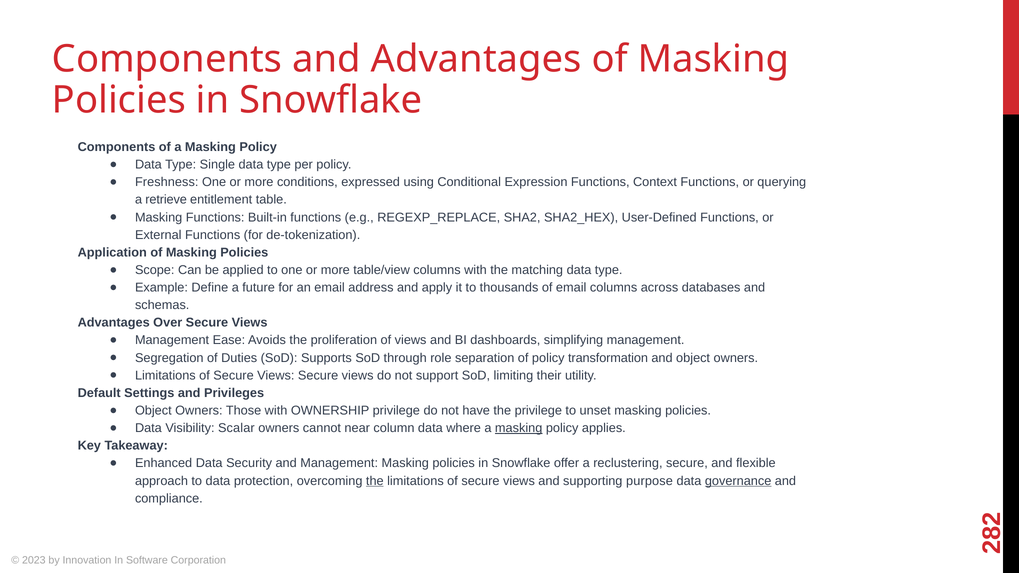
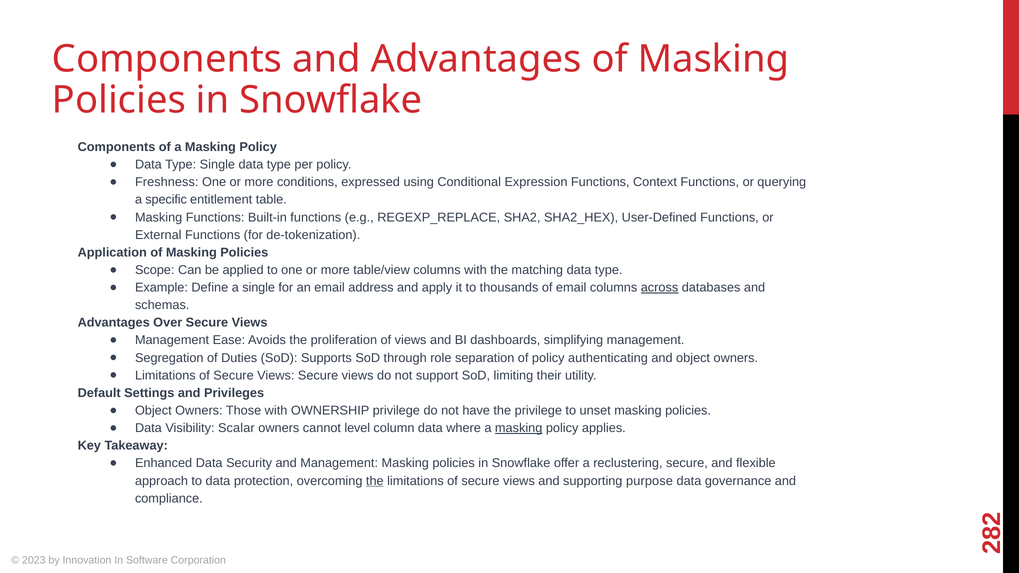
retrieve: retrieve -> specific (166, 200)
a future: future -> single (259, 288)
across underline: none -> present (660, 288)
transformation: transformation -> authenticating (608, 358)
near: near -> level (357, 428)
governance underline: present -> none (738, 481)
